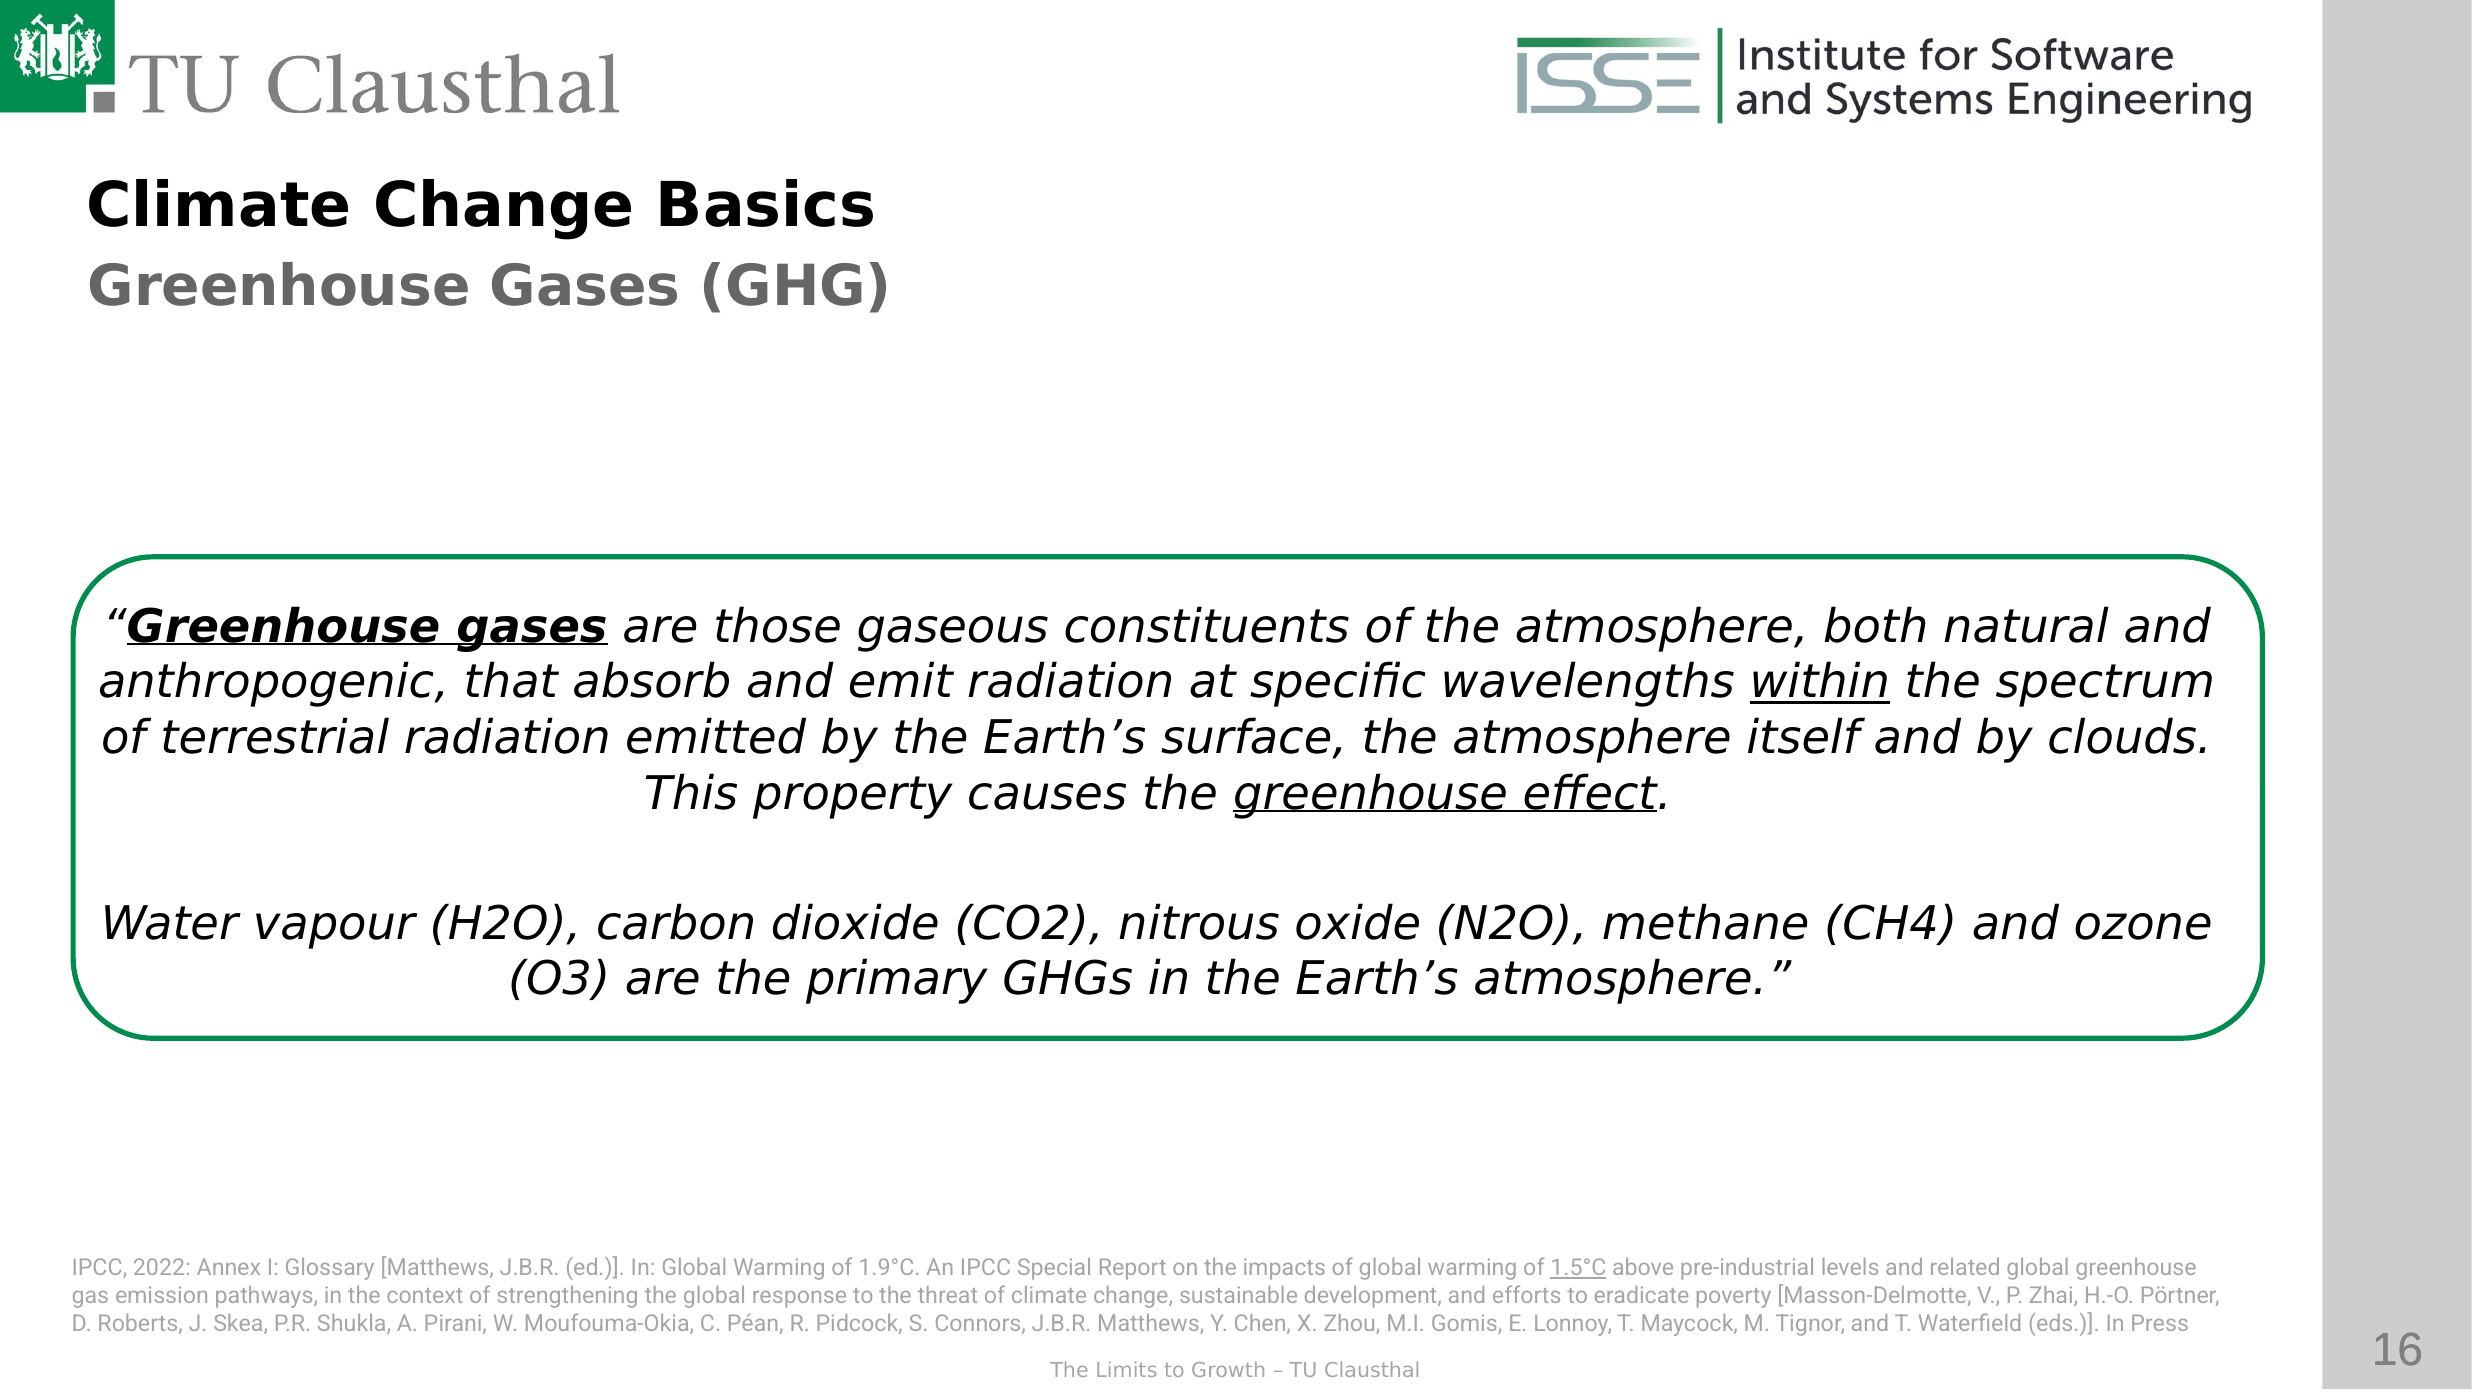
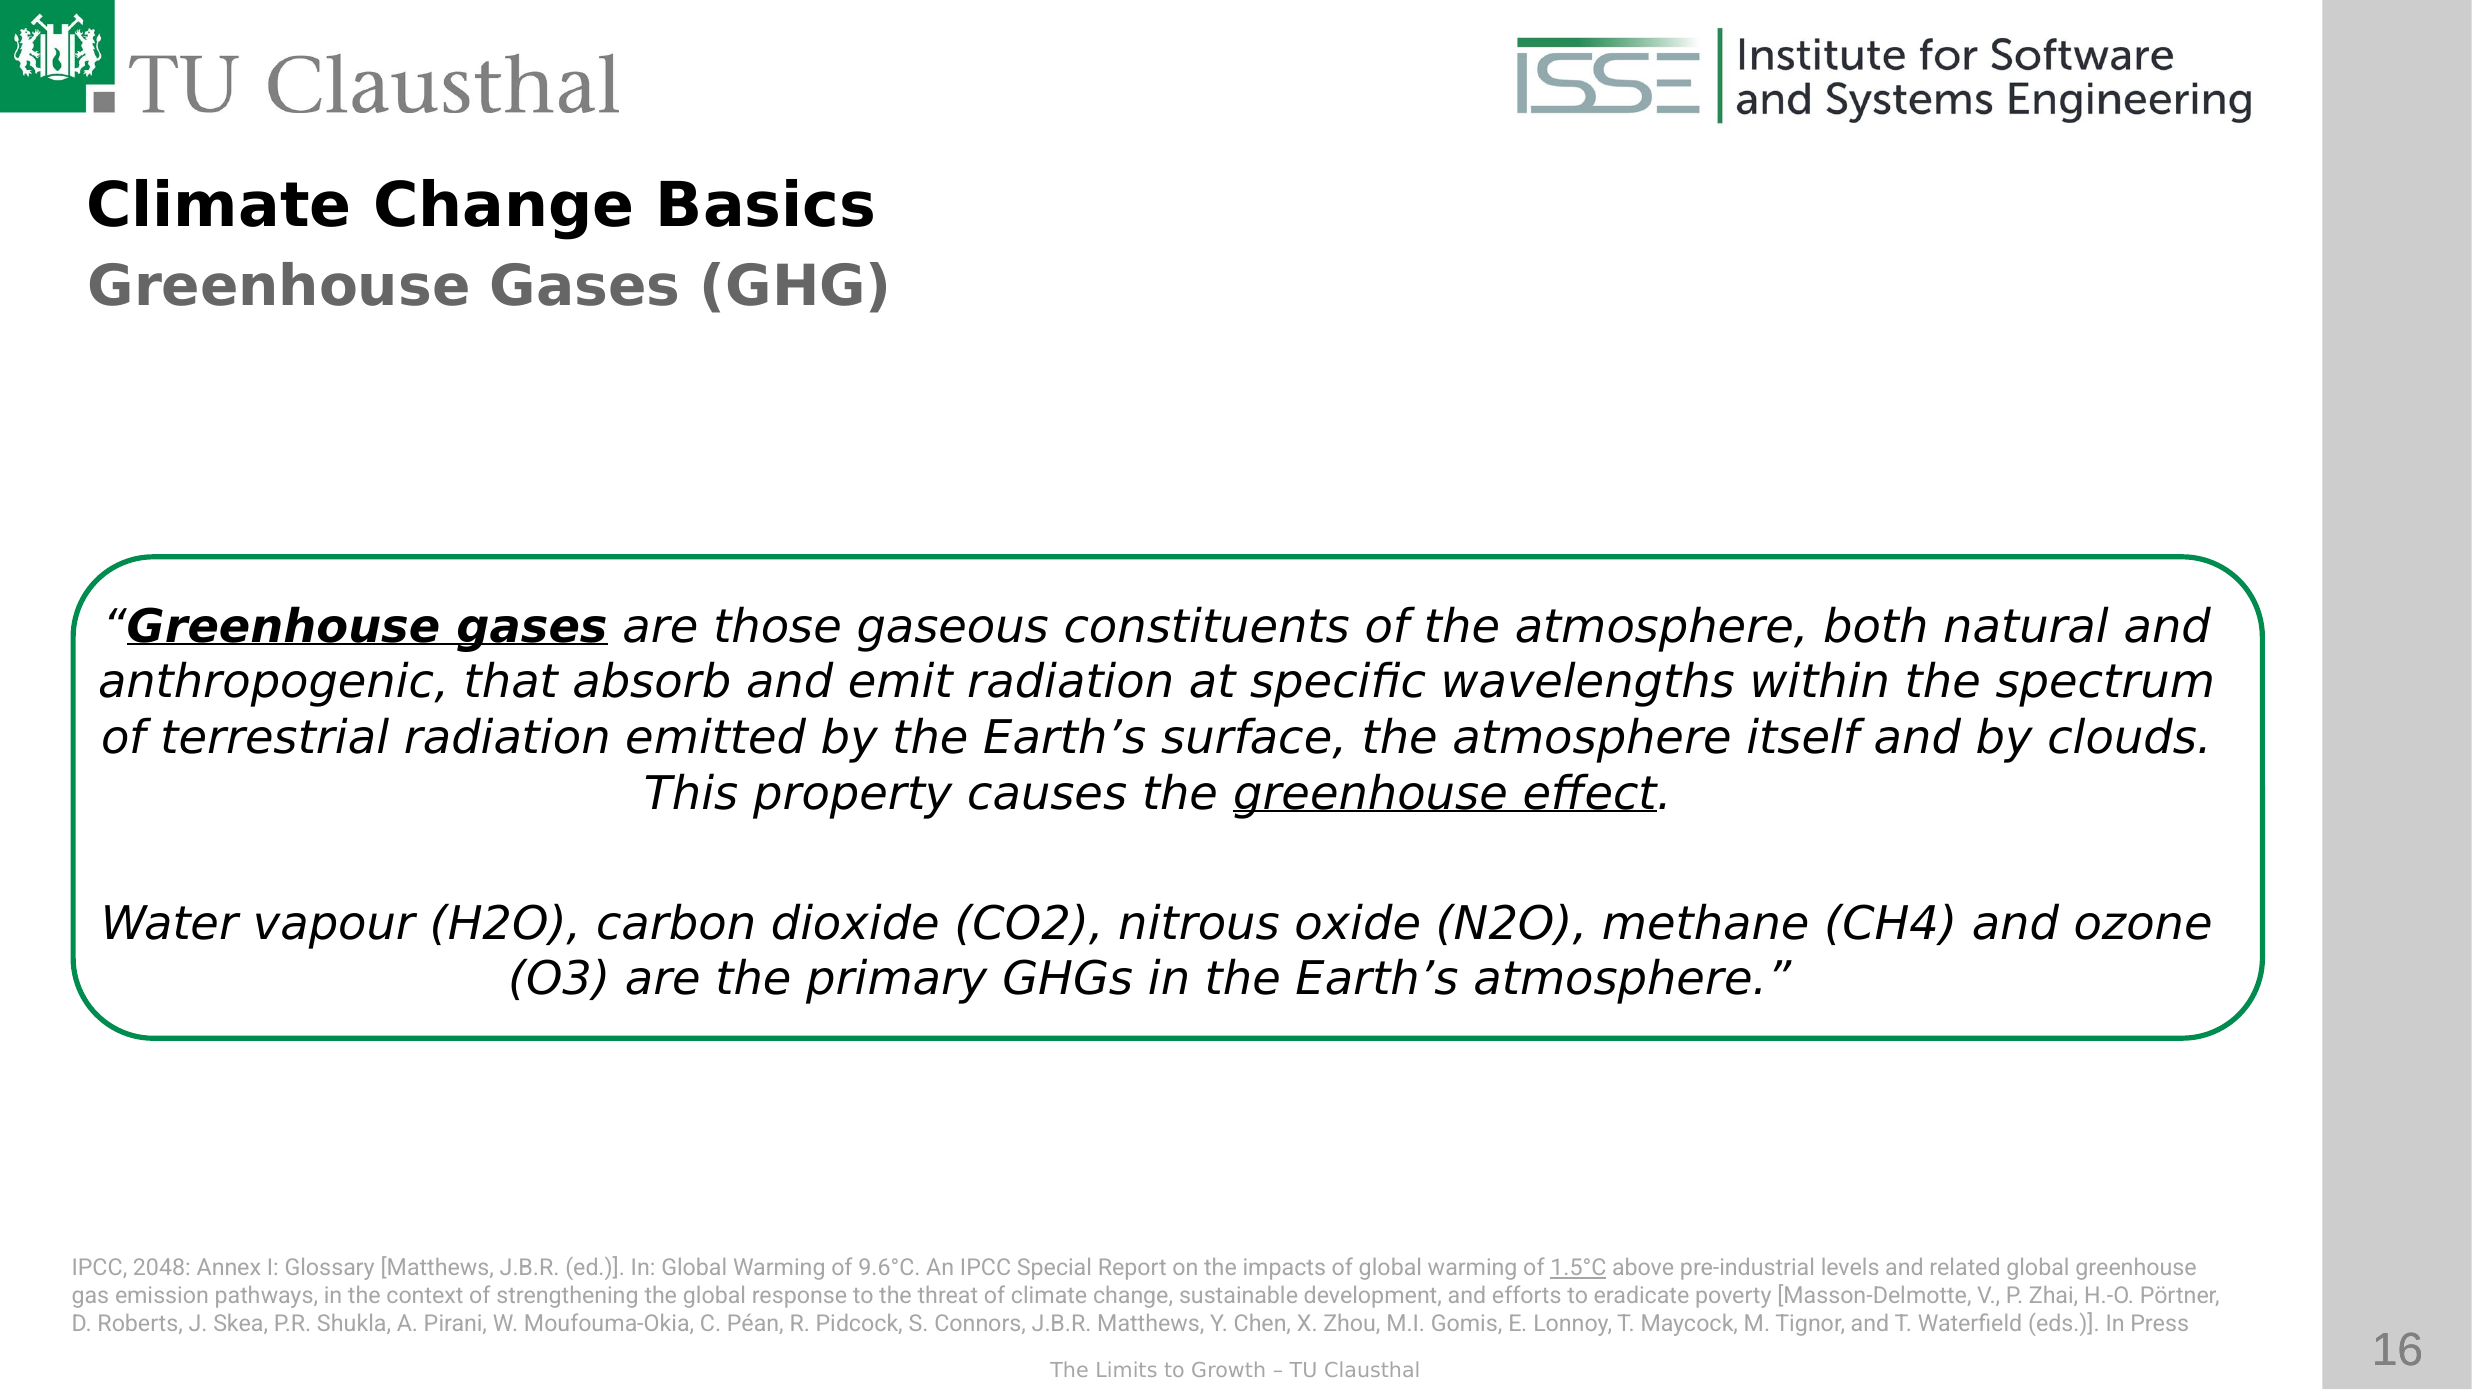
within underline: present -> none (1820, 682)
2022: 2022 -> 2048 (162, 1268)
1.9°C: 1.9°C -> 9.6°C (889, 1268)
